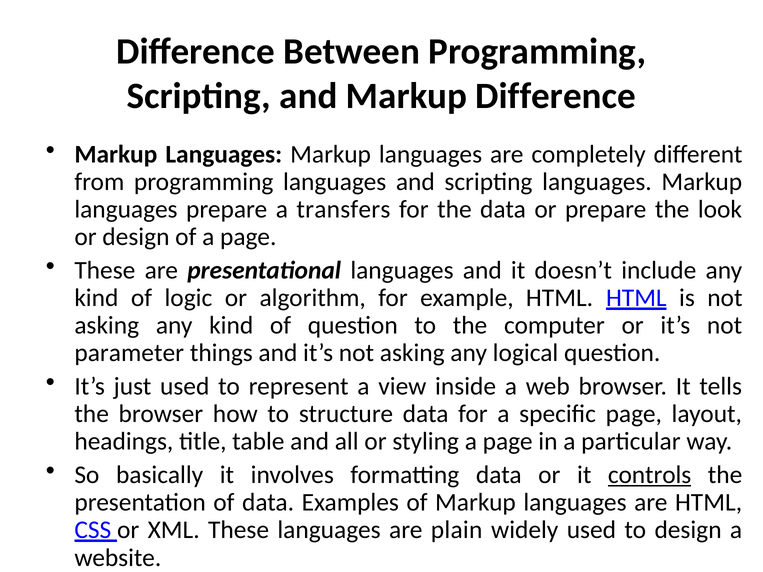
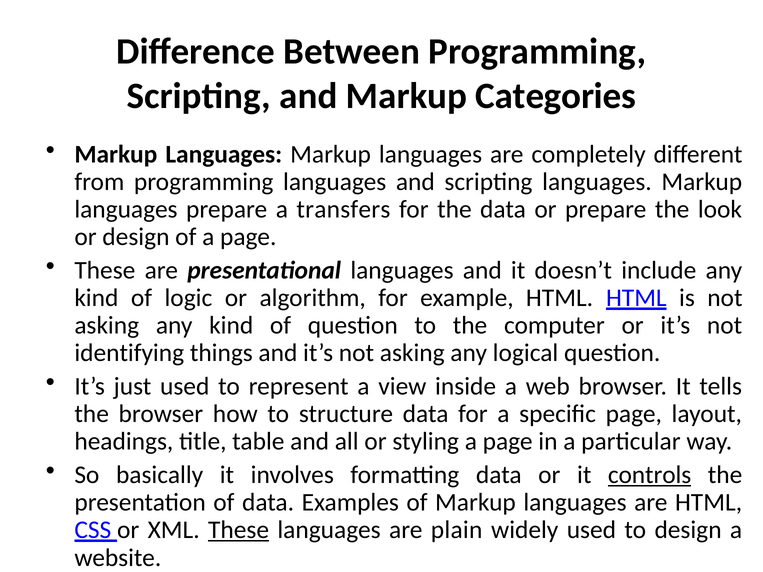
Markup Difference: Difference -> Categories (556, 96)
parameter: parameter -> identifying (129, 353)
These underline: none -> present (239, 530)
